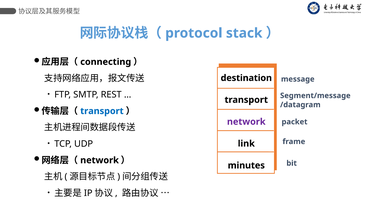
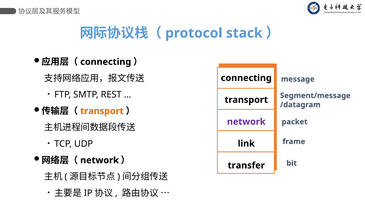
destination: destination -> connecting (246, 78)
transport colour: blue -> orange (102, 111)
minutes: minutes -> transfer (246, 166)
